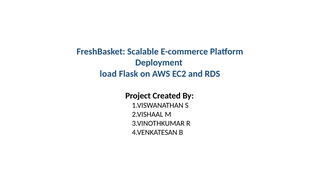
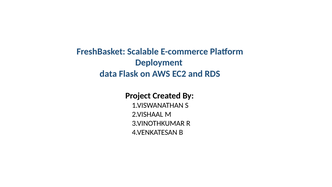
load: load -> data (108, 74)
